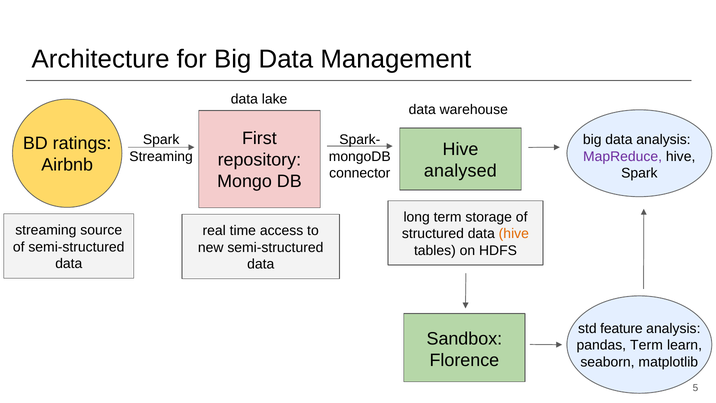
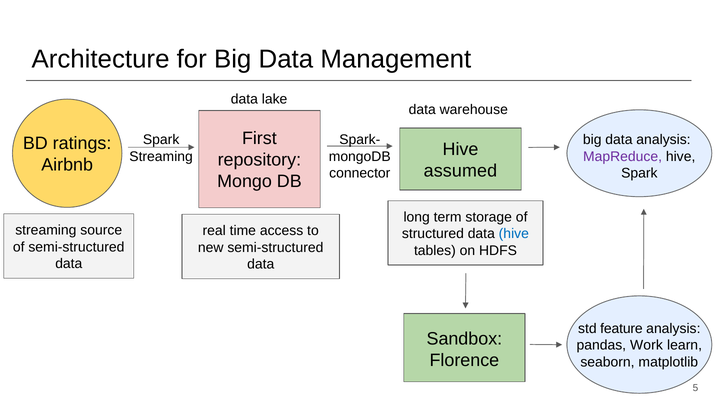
analysed: analysed -> assumed (460, 171)
hive colour: orange -> blue (514, 234)
pandas Term: Term -> Work (647, 345)
